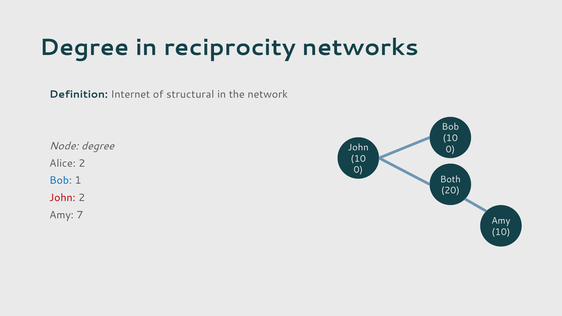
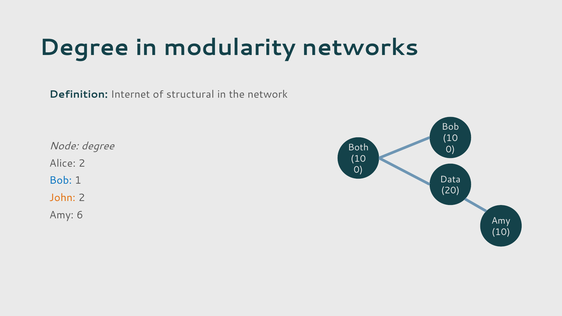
reciprocity: reciprocity -> modularity (230, 48)
John: John -> Both (358, 147)
Both: Both -> Data (450, 179)
John colour: red -> orange (62, 198)
7: 7 -> 6 (80, 215)
